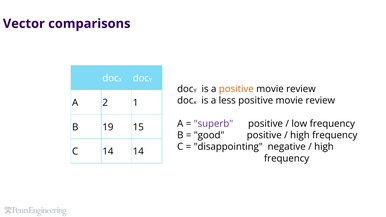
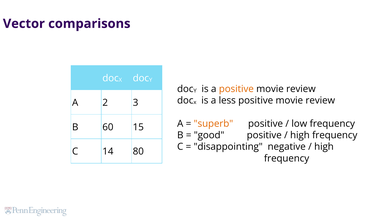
1: 1 -> 3 (136, 103)
superb colour: purple -> orange (213, 124)
19: 19 -> 60 (108, 127)
14 14: 14 -> 80 (138, 152)
